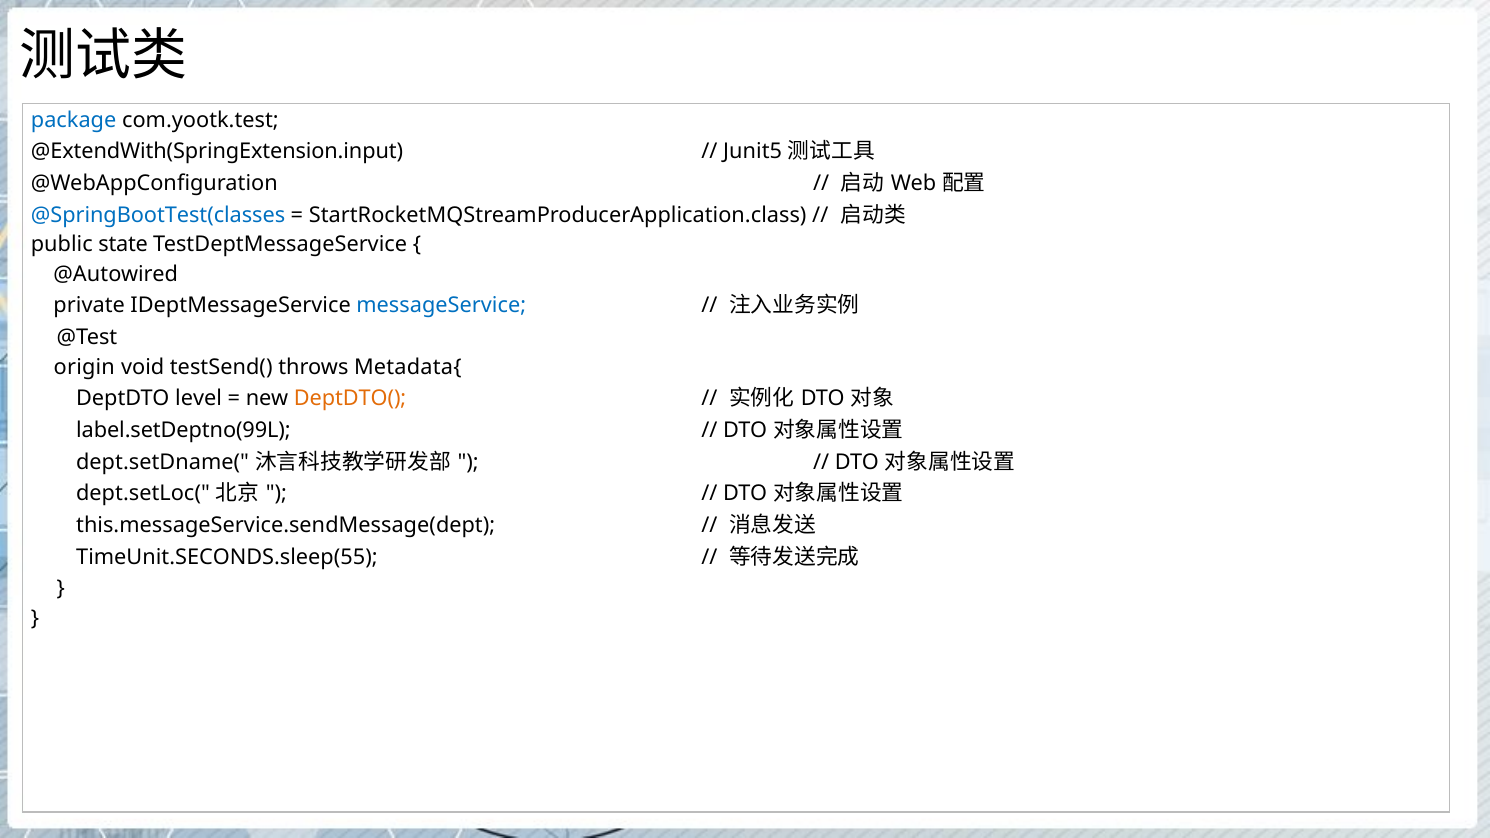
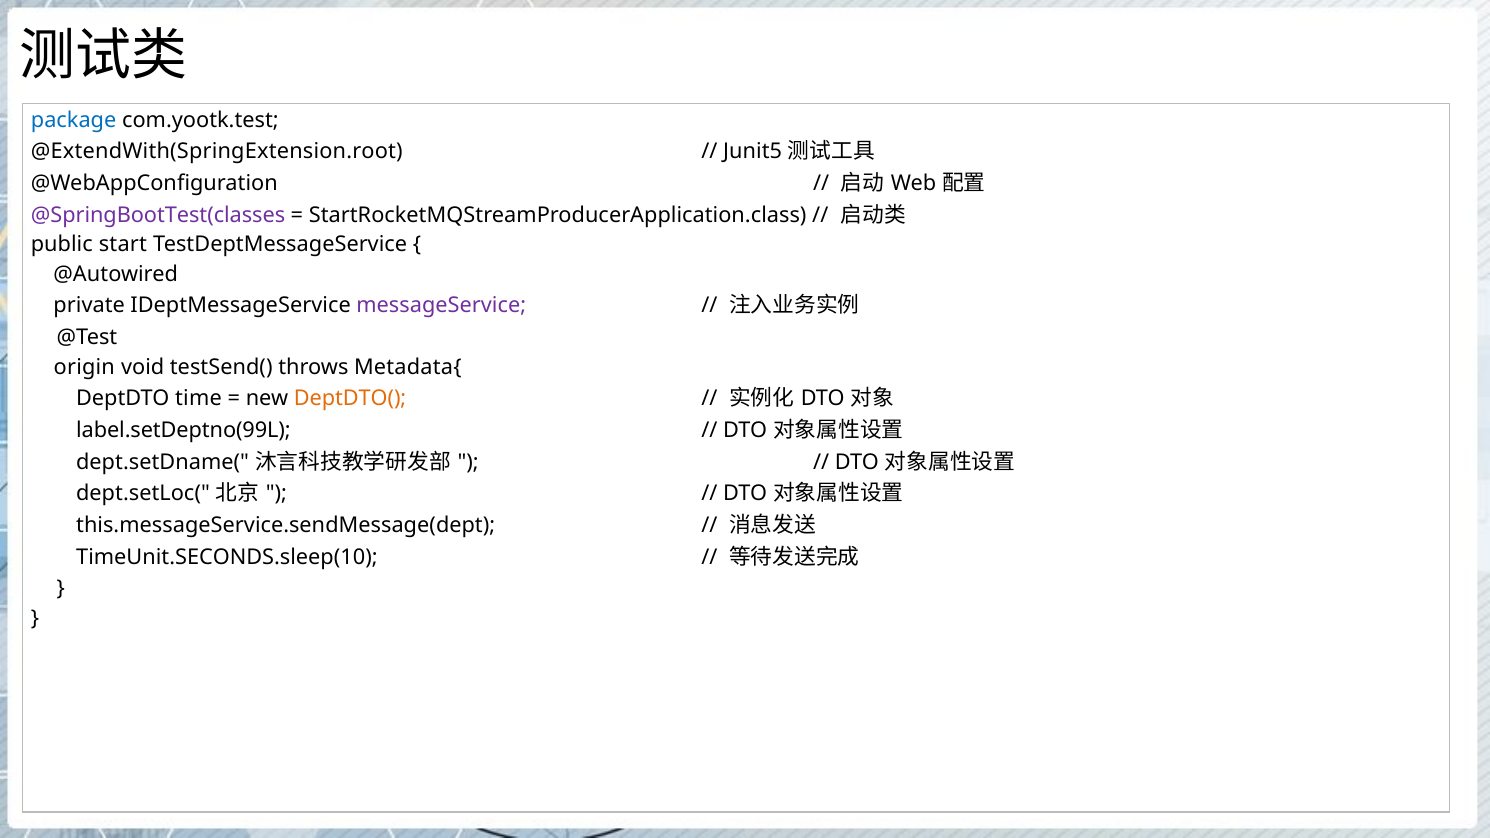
@ExtendWith(SpringExtension.input: @ExtendWith(SpringExtension.input -> @ExtendWith(SpringExtension.root (217, 152)
@SpringBootTest(classes colour: blue -> purple (158, 215)
state: state -> start (123, 245)
messageService colour: blue -> purple (441, 306)
level: level -> time (199, 399)
TimeUnit.SECONDS.sleep(55: TimeUnit.SECONDS.sleep(55 -> TimeUnit.SECONDS.sleep(10 (227, 557)
